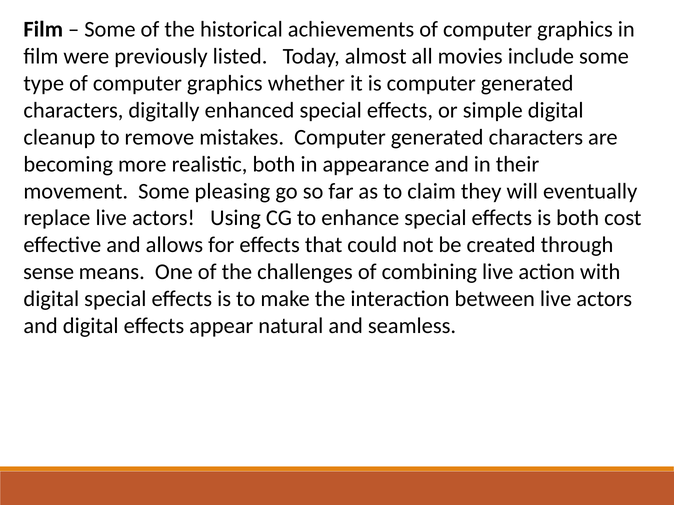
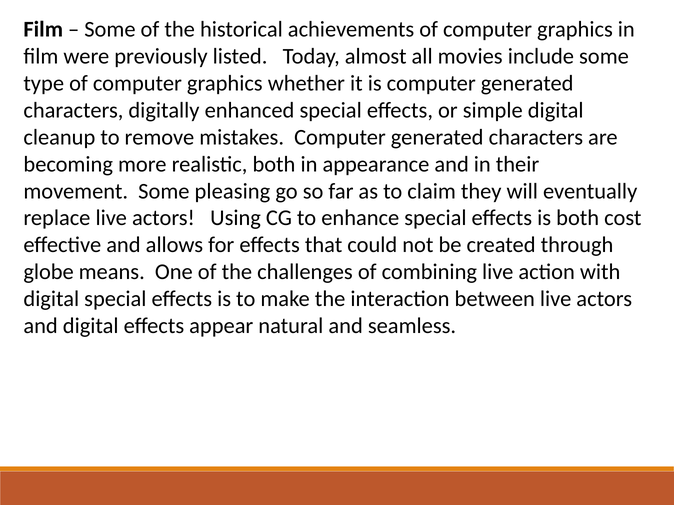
sense: sense -> globe (49, 272)
